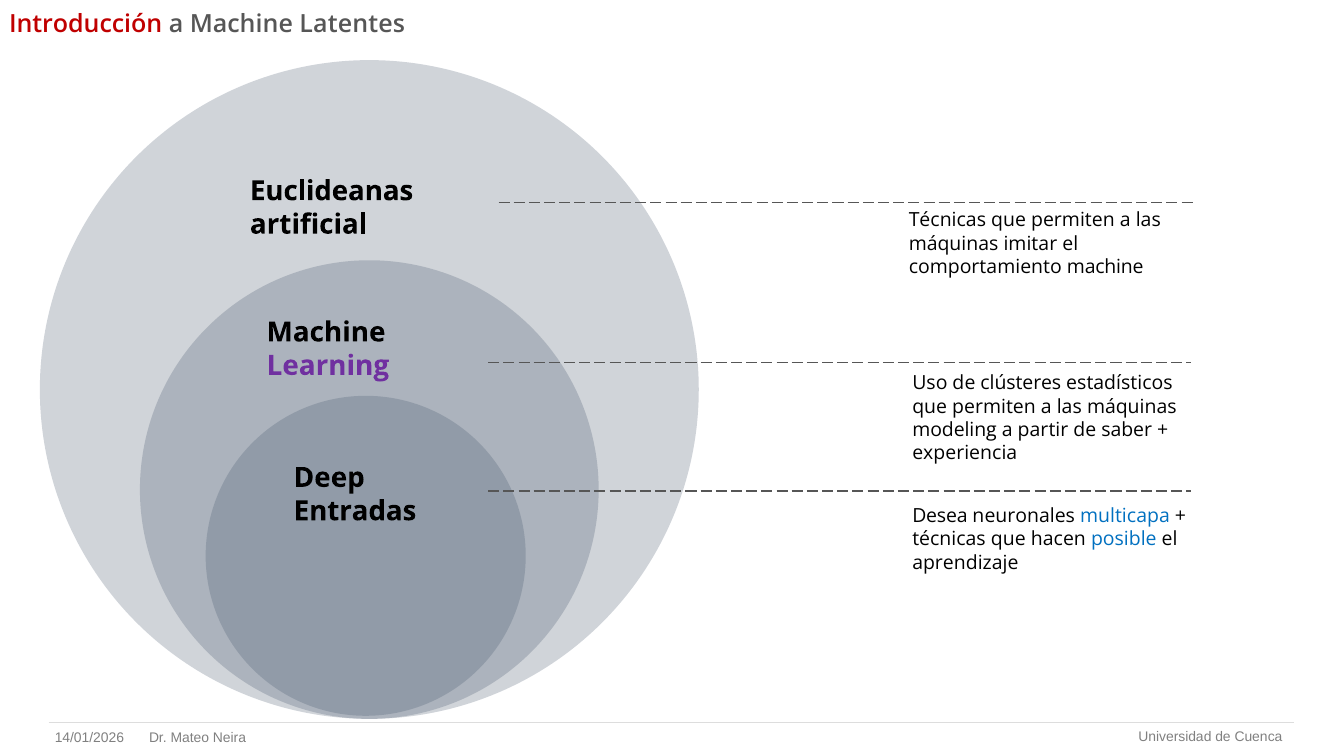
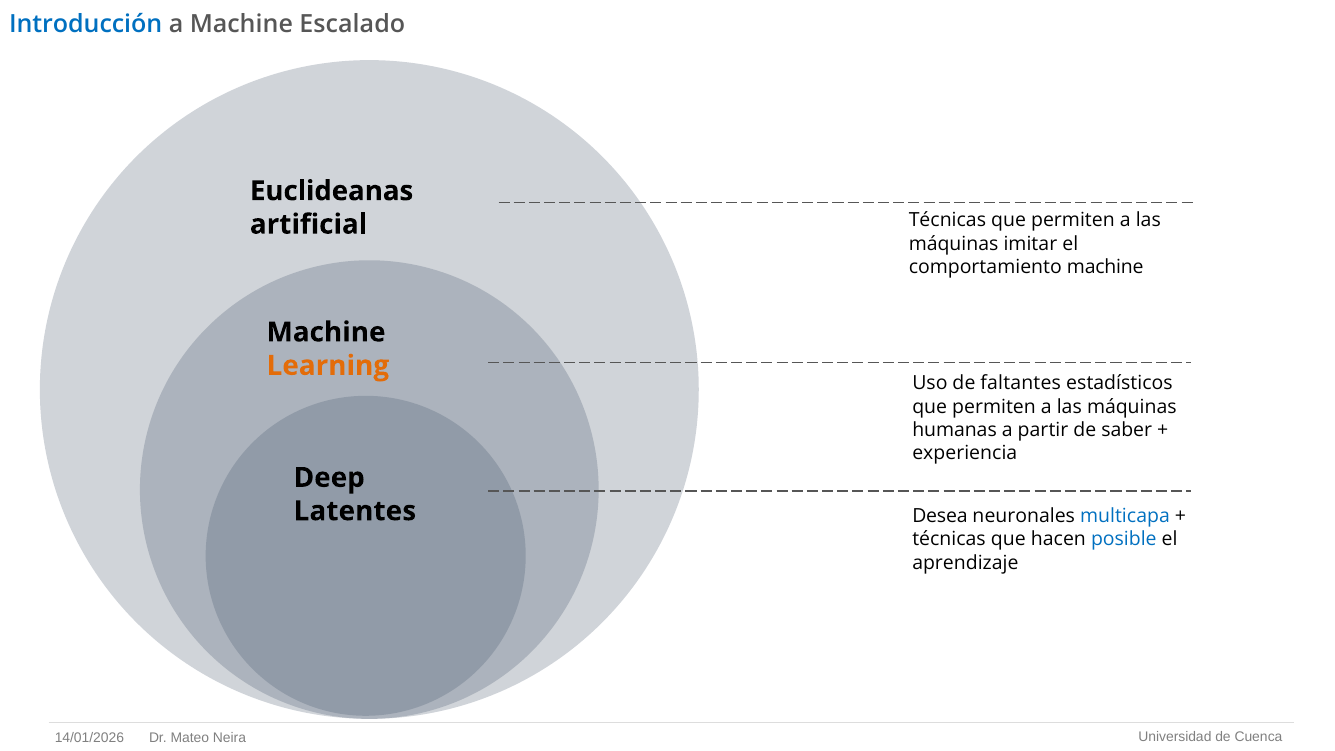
Introducción colour: red -> blue (86, 24)
Latentes: Latentes -> Escalado (352, 24)
Learning colour: purple -> orange (328, 366)
clústeres: clústeres -> faltantes (1021, 383)
modeling: modeling -> humanas (955, 430)
Entradas: Entradas -> Latentes (355, 511)
